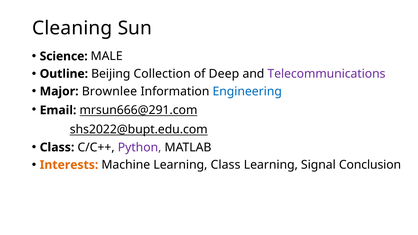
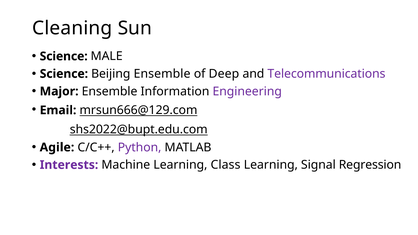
Outline: Outline -> Science (64, 74)
Beijing Collection: Collection -> Ensemble (162, 74)
Major Brownlee: Brownlee -> Ensemble (110, 91)
Engineering colour: blue -> purple (247, 91)
mrsun666@291.com: mrsun666@291.com -> mrsun666@129.com (138, 110)
Class: Class -> Agile (57, 147)
Interests colour: orange -> purple (69, 165)
Conclusion: Conclusion -> Regression (370, 165)
